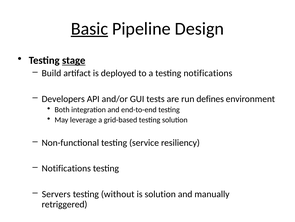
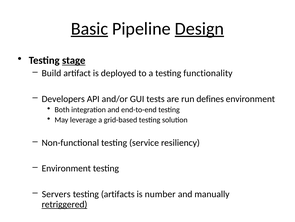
Design underline: none -> present (199, 29)
testing notifications: notifications -> functionality (208, 73)
Notifications: Notifications -> Environment (66, 168)
without: without -> artifacts (118, 193)
is solution: solution -> number (160, 193)
retriggered underline: none -> present (64, 204)
